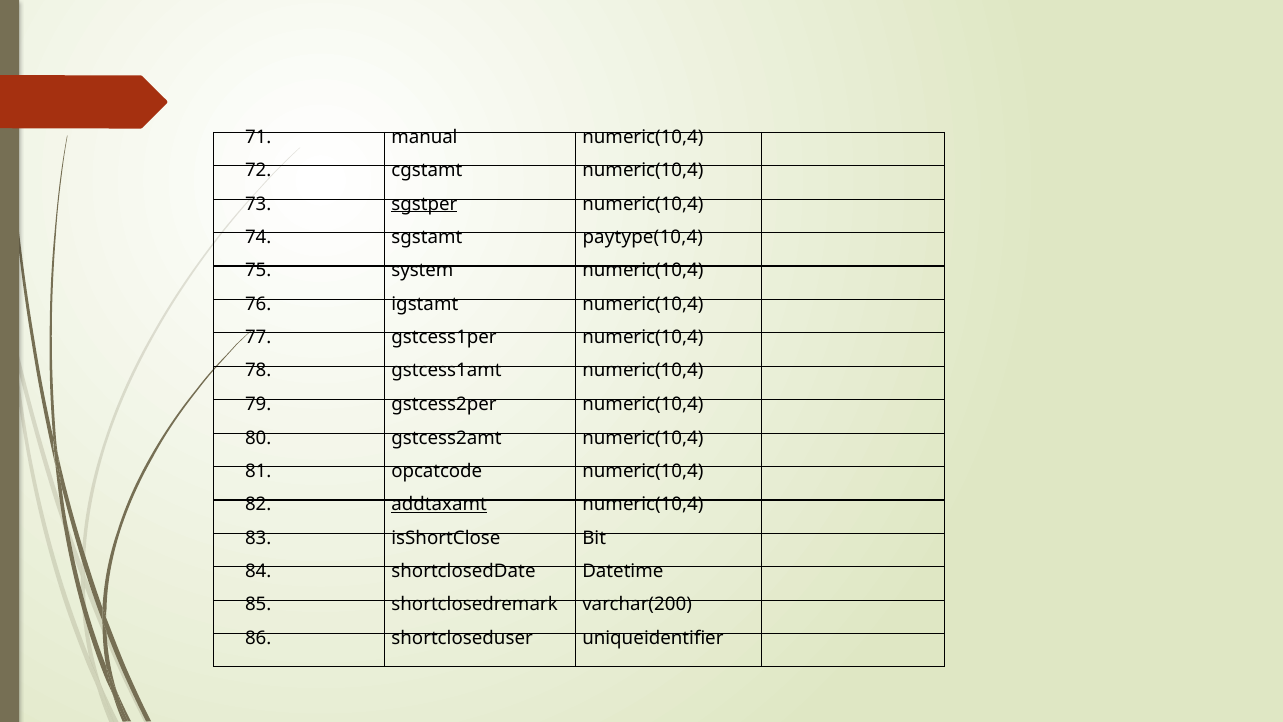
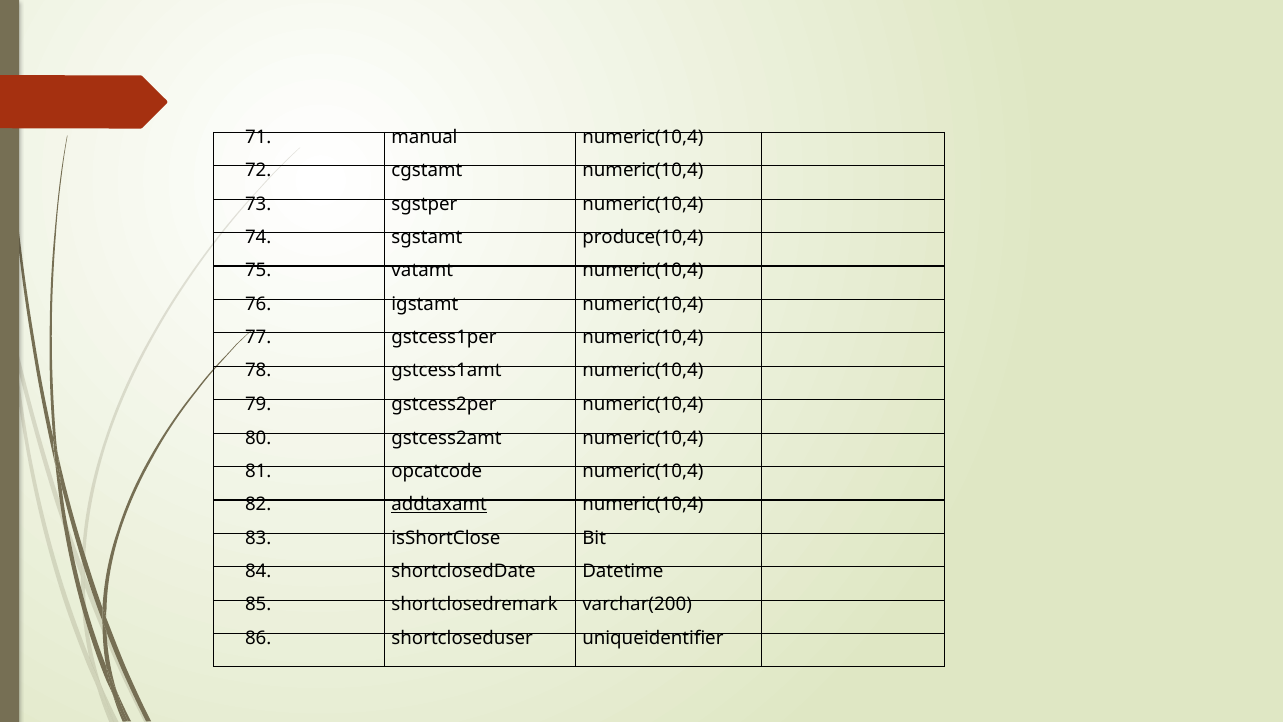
sgstper underline: present -> none (424, 204)
paytype(10,4: paytype(10,4 -> produce(10,4 (643, 237)
system: system -> vatamt (422, 270)
